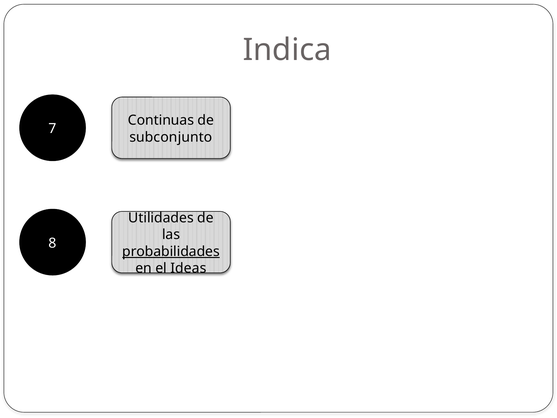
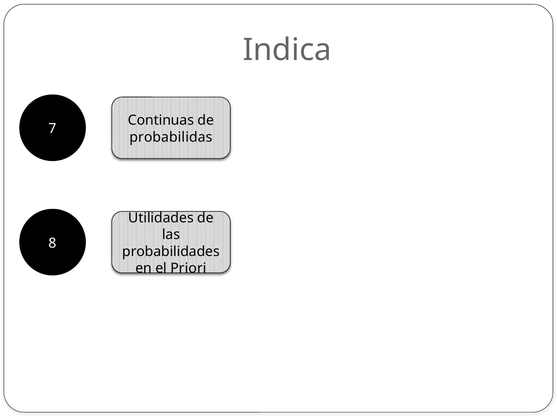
subconjunto: subconjunto -> probabilidas (171, 137)
probabilidades underline: present -> none (171, 251)
Ideas: Ideas -> Priori (188, 268)
